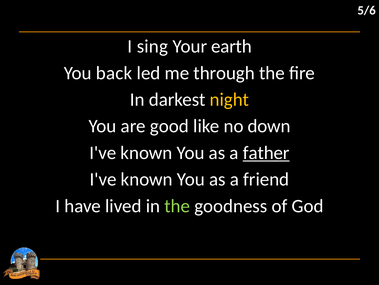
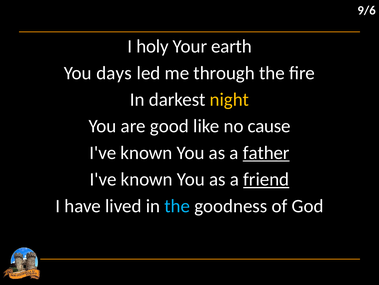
5/6: 5/6 -> 9/6 (367, 10)
sing: sing -> holy (153, 46)
back: back -> days (114, 73)
down: down -> cause (269, 126)
friend underline: none -> present (266, 179)
the colour: light green -> light blue (177, 205)
